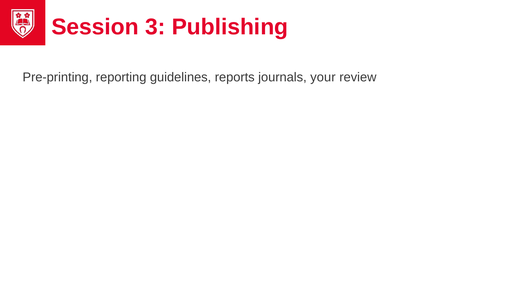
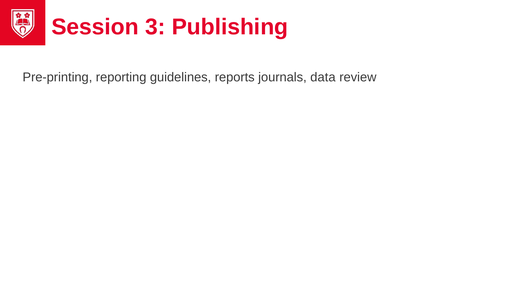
your: your -> data (323, 77)
